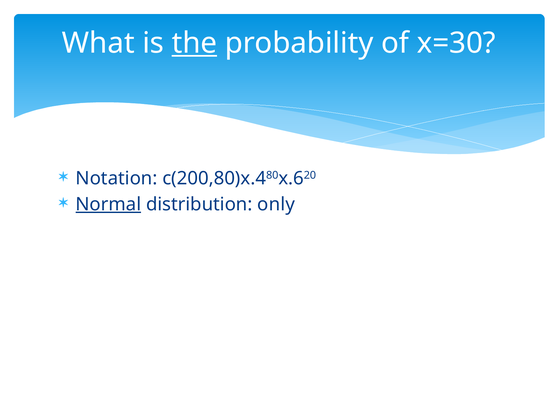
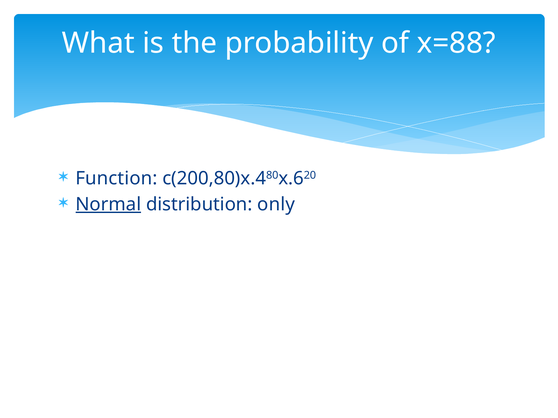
the underline: present -> none (194, 43)
x=30: x=30 -> x=88 (456, 43)
Notation: Notation -> Function (116, 179)
